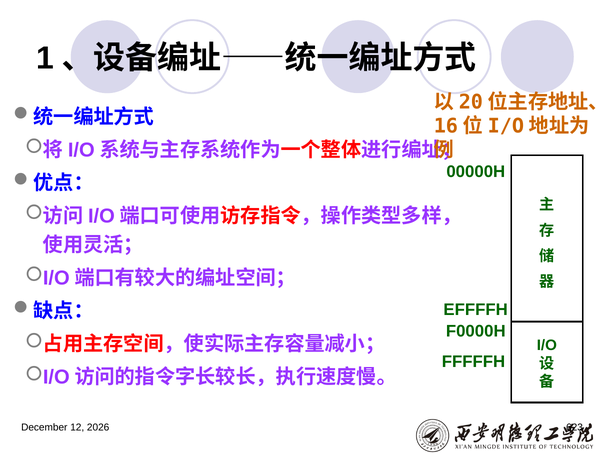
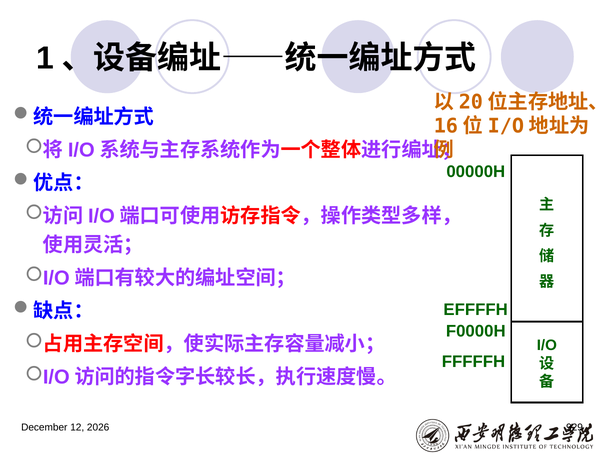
623: 623 -> 929 (575, 428)
